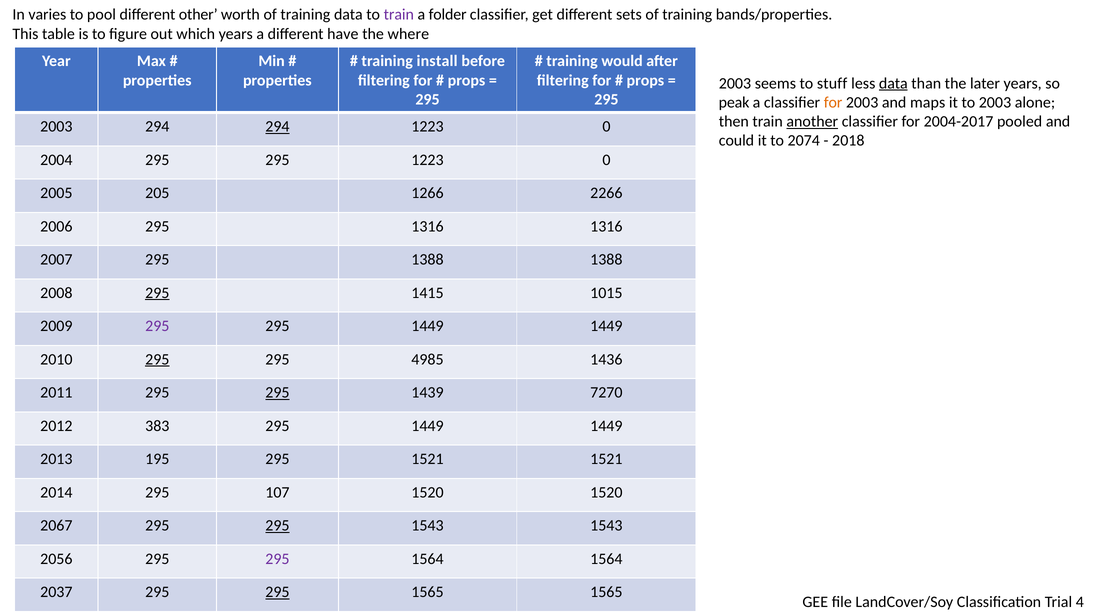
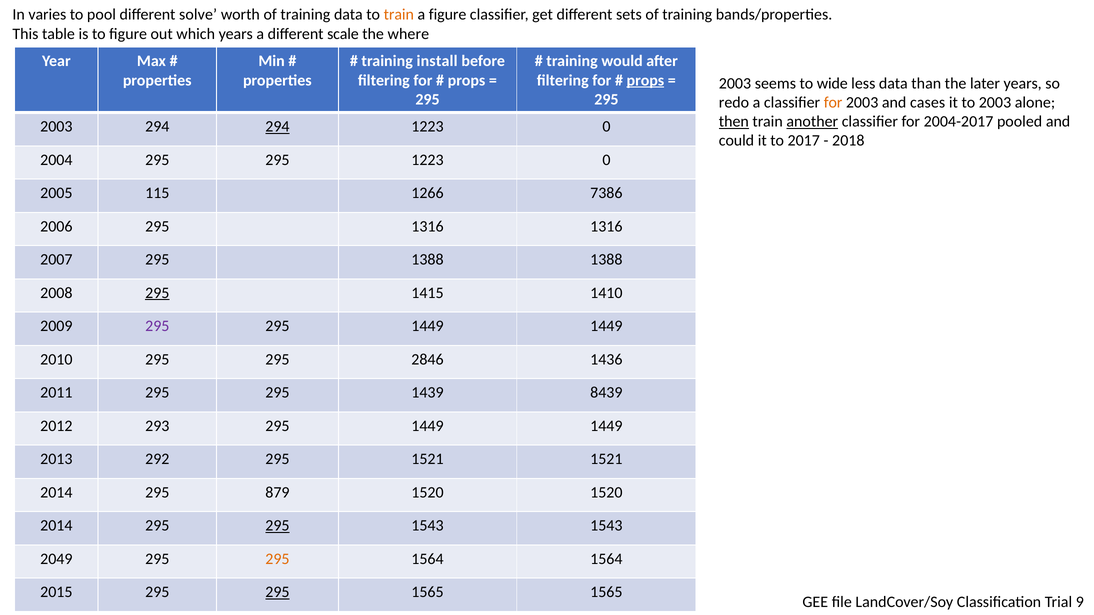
other: other -> solve (198, 15)
train colour: purple -> orange (399, 15)
a folder: folder -> figure (448, 15)
have: have -> scale (343, 34)
props underline: none -> present (645, 80)
stuff: stuff -> wide (832, 83)
data underline: present -> none (893, 83)
peak: peak -> redo (734, 102)
maps: maps -> cases (928, 102)
then underline: none -> present (734, 122)
2074: 2074 -> 2017 (804, 141)
205: 205 -> 115 (157, 193)
2266: 2266 -> 7386 (606, 193)
1015: 1015 -> 1410 (606, 293)
295 underline: present -> none (157, 360)
4985: 4985 -> 2846 (427, 360)
295 underline: present -> none (277, 393)
7270: 7270 -> 8439 (606, 393)
383: 383 -> 293 (157, 426)
195: 195 -> 292 (157, 459)
107: 107 -> 879 (277, 493)
2067: 2067 -> 2014 (56, 526)
2056: 2056 -> 2049 (56, 559)
295 colour: purple -> orange (277, 559)
2037: 2037 -> 2015 (56, 592)
4: 4 -> 9 (1080, 602)
